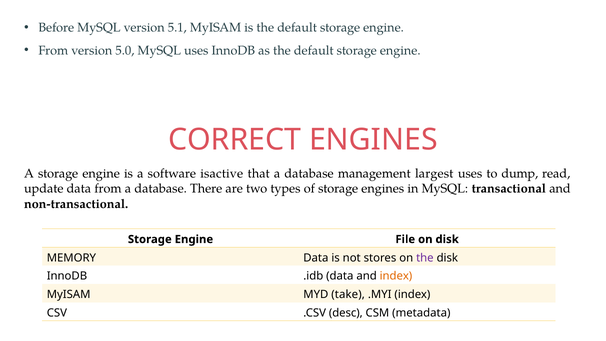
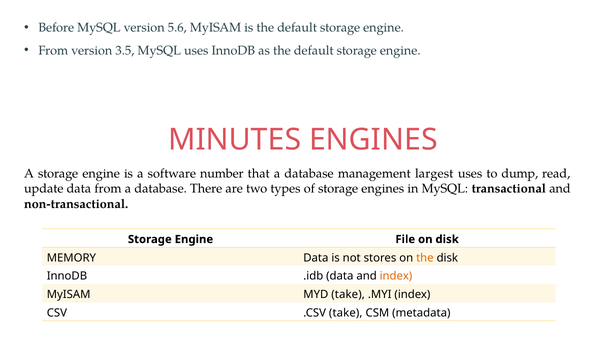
5.1: 5.1 -> 5.6 (177, 28)
5.0: 5.0 -> 3.5 (125, 50)
CORRECT: CORRECT -> MINUTES (235, 140)
isactive: isactive -> number (222, 174)
the colour: purple -> orange (425, 258)
.CSV desc: desc -> take (346, 313)
